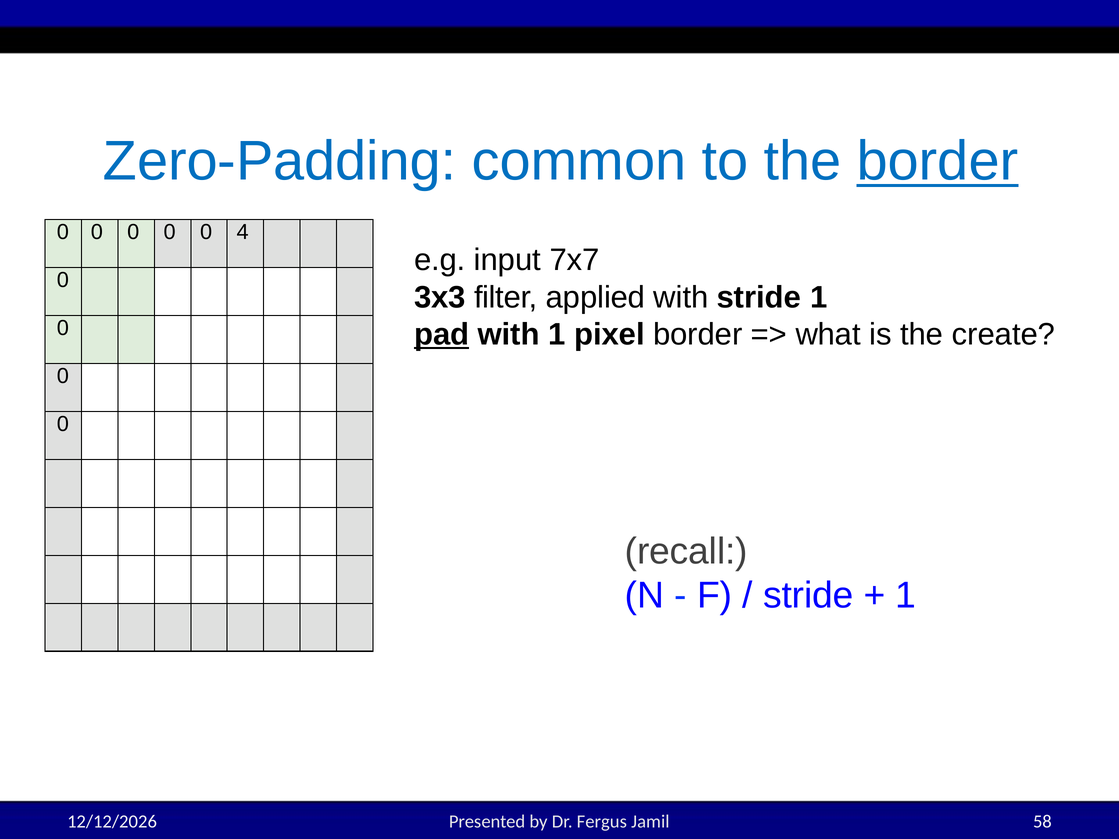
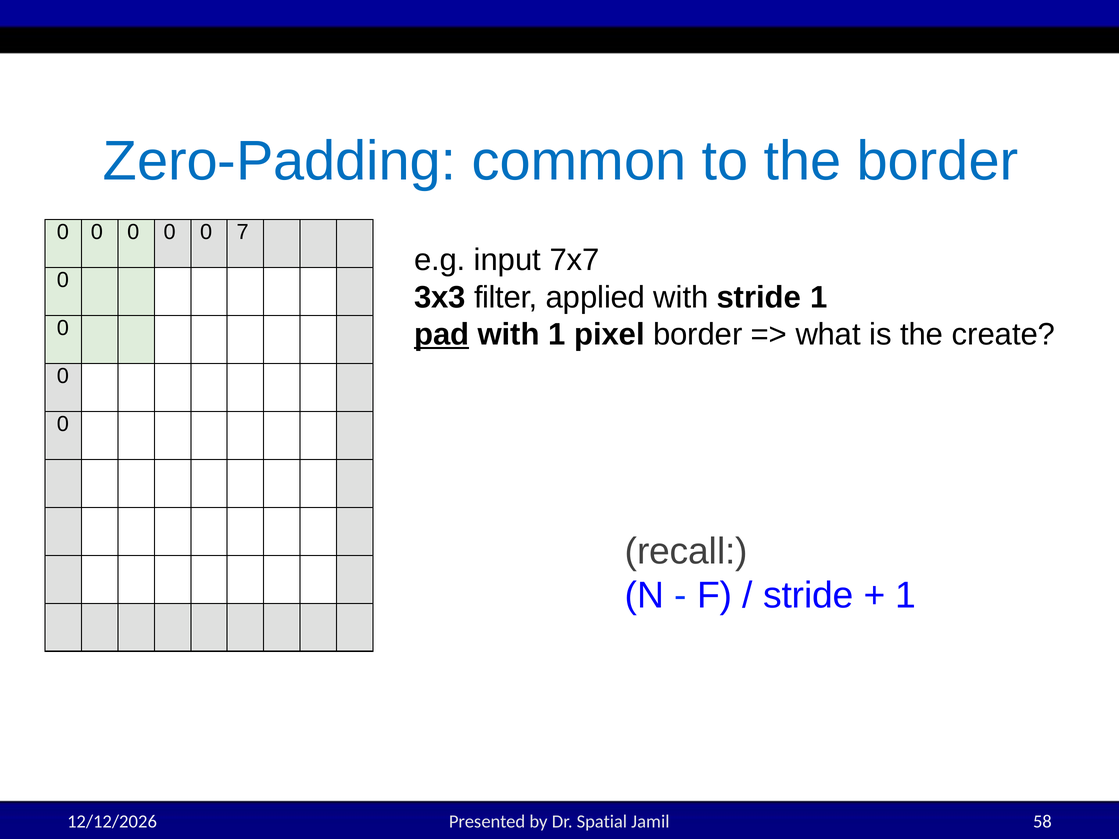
border underline: present -> none (937, 161)
4: 4 -> 7 (243, 232)
Fergus: Fergus -> Spatial (602, 822)
